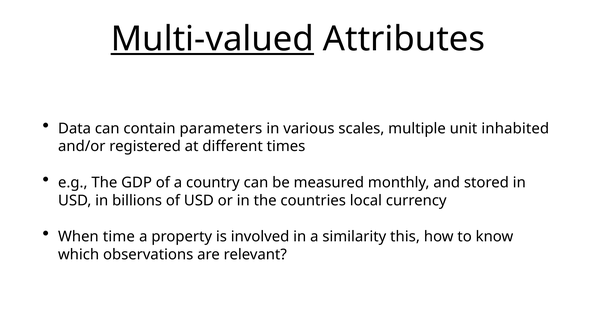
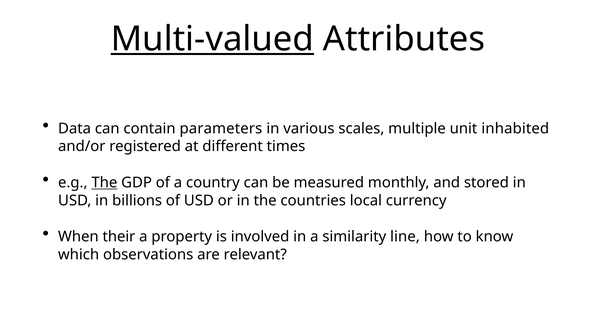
The underline: none -> present (104, 183)
time: time -> their (119, 237)
this: this -> line (405, 237)
